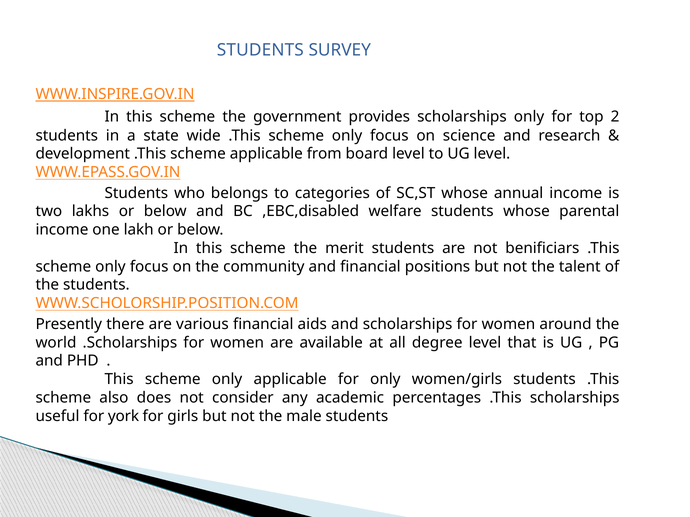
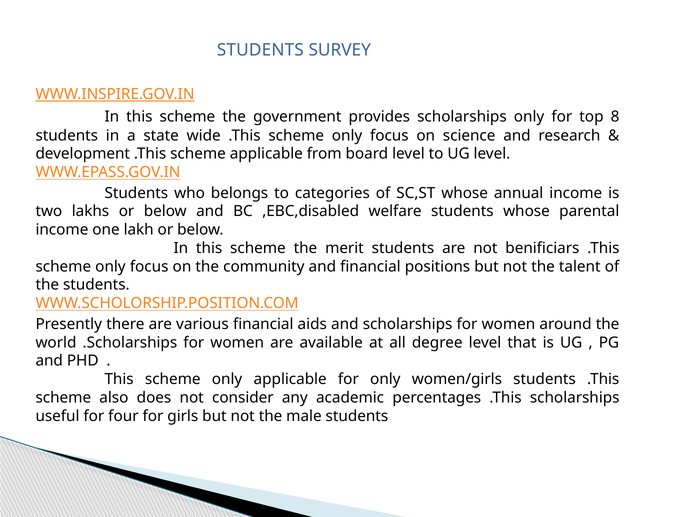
2: 2 -> 8 (615, 117)
york: york -> four (123, 416)
